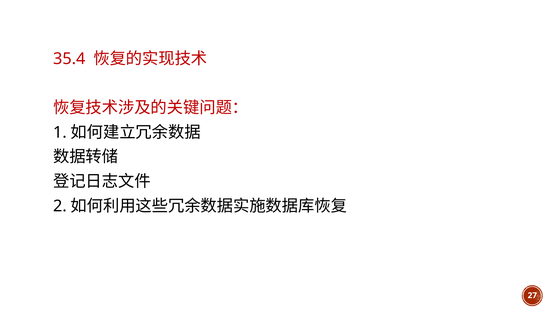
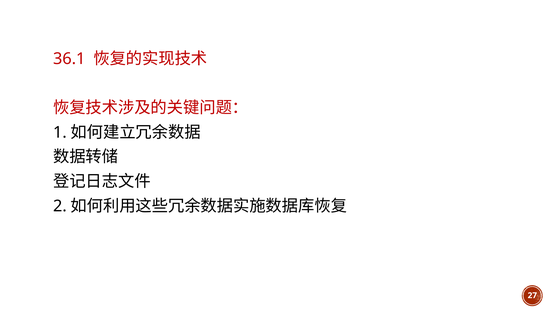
35.4: 35.4 -> 36.1 (69, 59)
